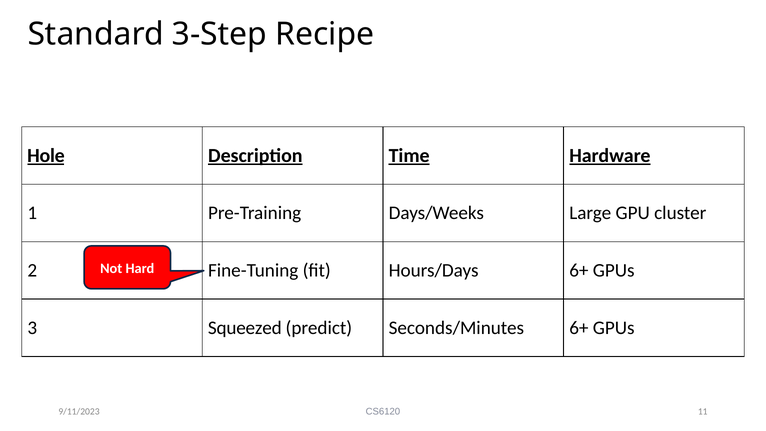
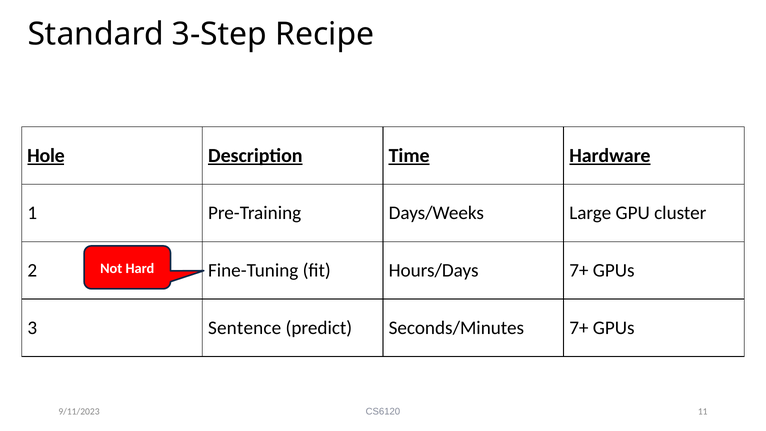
Hours/Days 6+: 6+ -> 7+ (579, 270)
Squeezed: Squeezed -> Sentence (245, 328)
Seconds/Minutes 6+: 6+ -> 7+ (579, 328)
